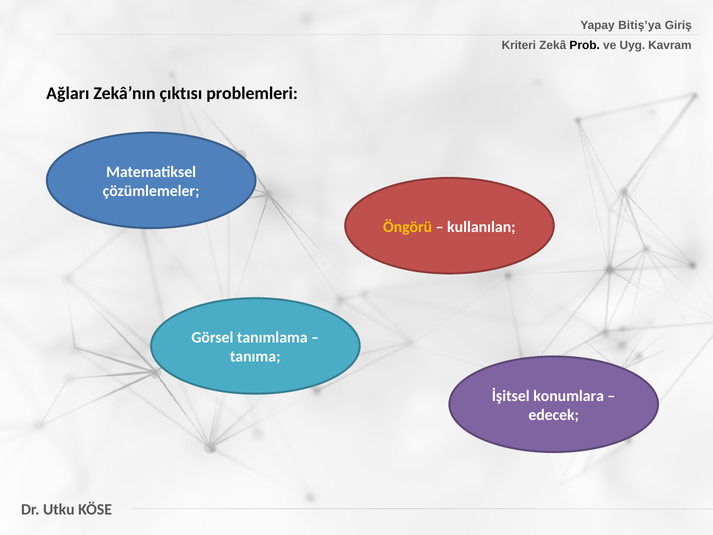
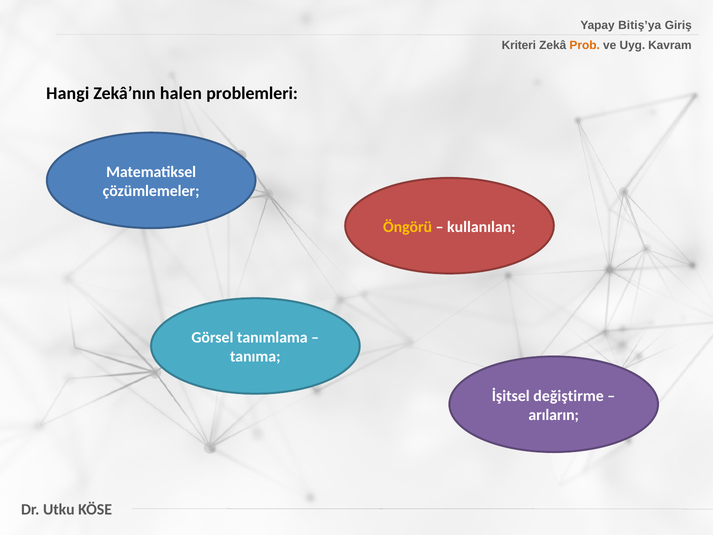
Prob colour: black -> orange (585, 46)
Ağları: Ağları -> Hangi (68, 93)
çıktısı: çıktısı -> halen (181, 93)
konumlara: konumlara -> değiştirme (569, 396)
edecek: edecek -> arıların (554, 415)
